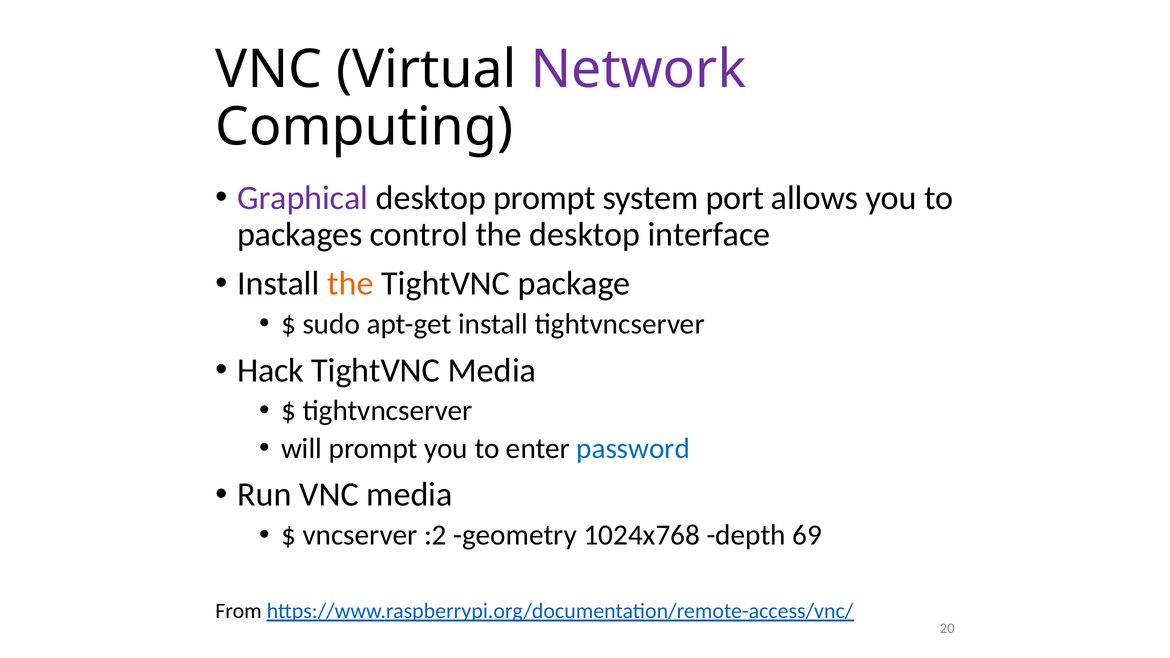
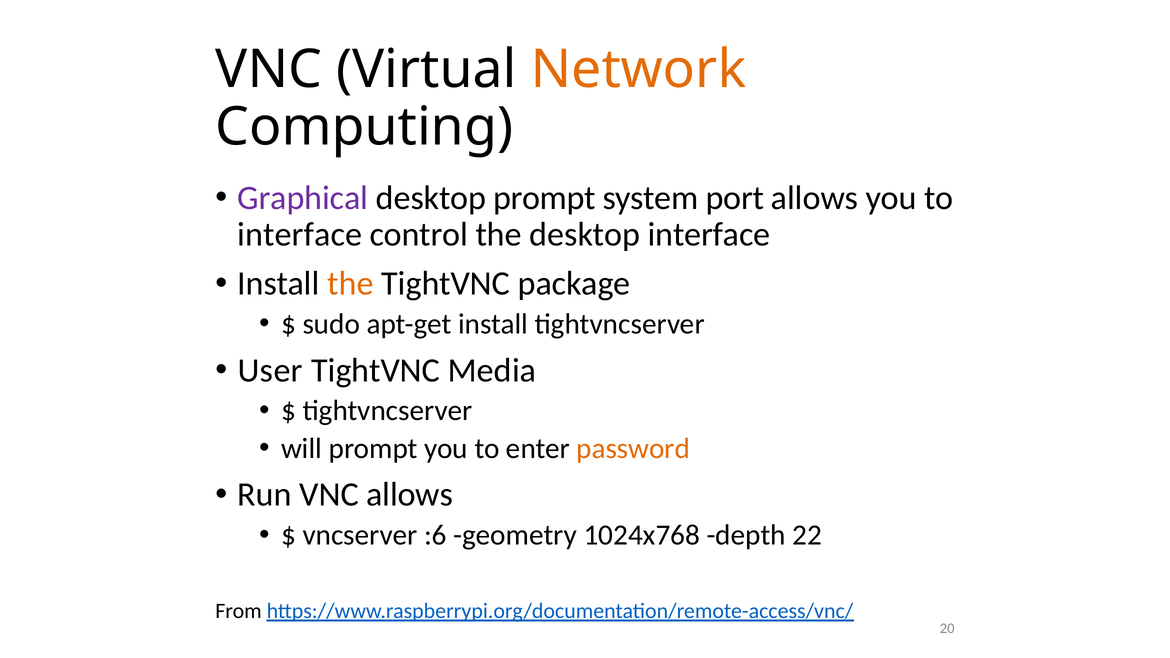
Network colour: purple -> orange (638, 69)
packages: packages -> interface (300, 235)
Hack: Hack -> User (270, 370)
password colour: blue -> orange (633, 448)
VNC media: media -> allows (410, 495)
:2: :2 -> :6 (435, 535)
69: 69 -> 22 (807, 535)
